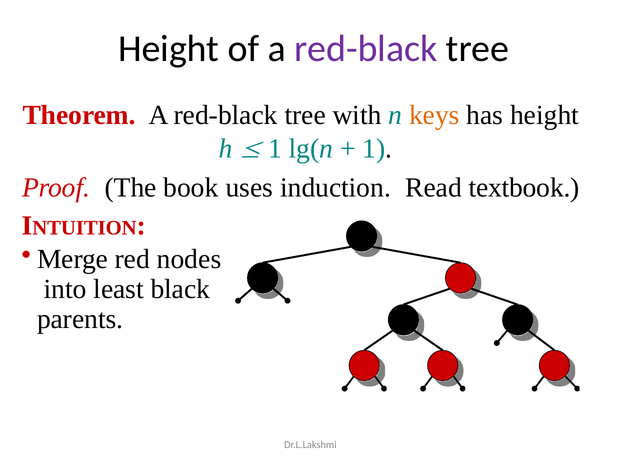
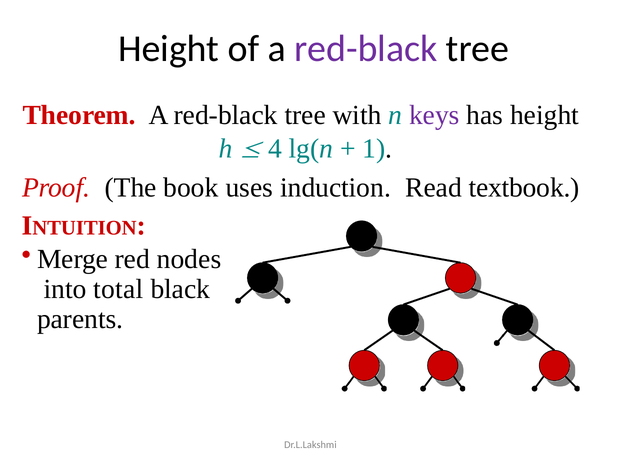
keys colour: orange -> purple (434, 115)
1: 1 -> 4 (275, 148)
least: least -> total (118, 289)
